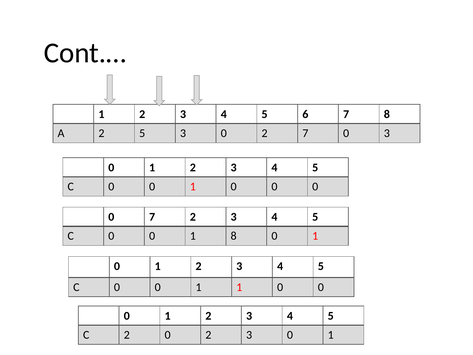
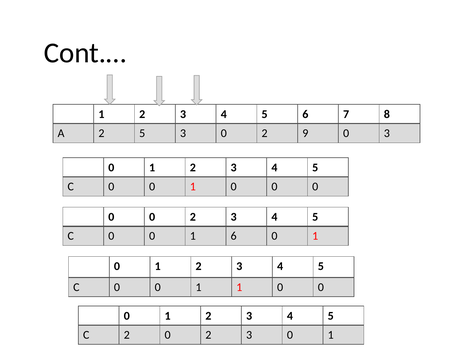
2 7: 7 -> 9 (305, 133)
7: 7 -> 0 (152, 217)
1 8: 8 -> 6 (234, 236)
